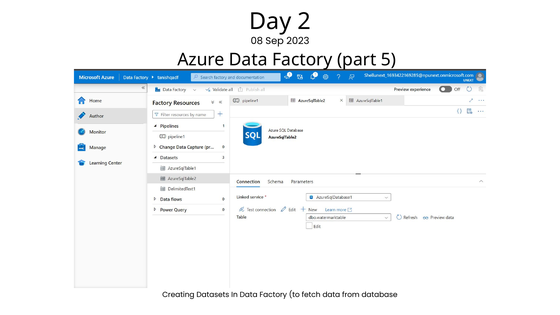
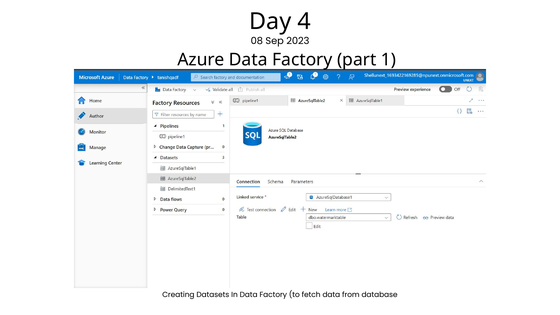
2: 2 -> 4 (304, 21)
5: 5 -> 1 (389, 60)
